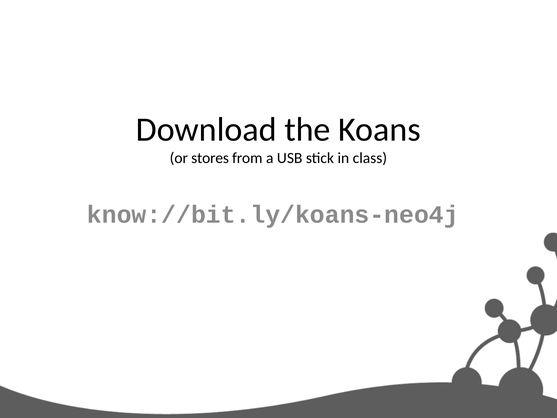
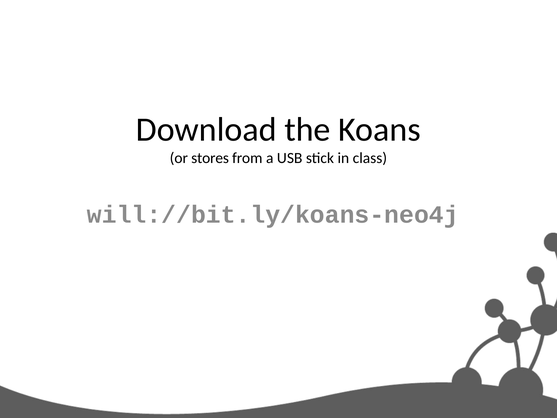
know://bit.ly/koans-neo4j: know://bit.ly/koans-neo4j -> will://bit.ly/koans-neo4j (273, 215)
